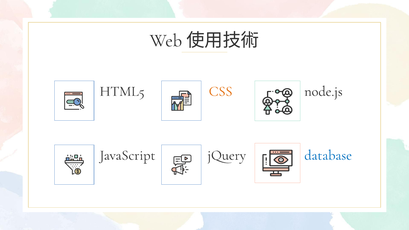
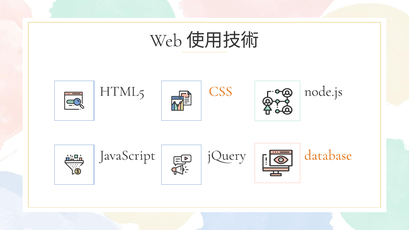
database colour: blue -> orange (328, 155)
